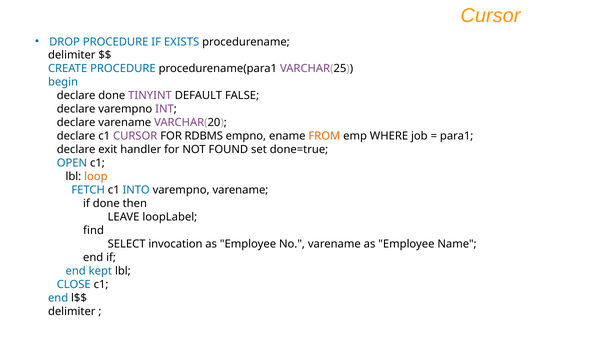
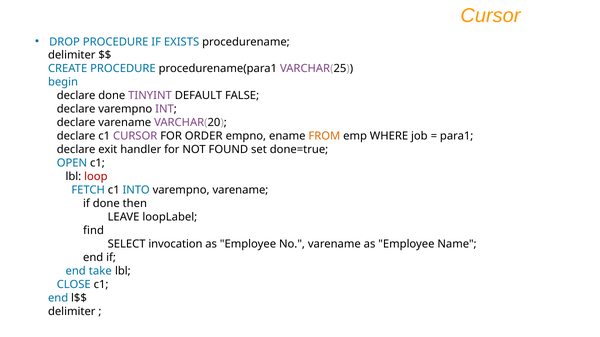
RDBMS: RDBMS -> ORDER (204, 136)
loop colour: orange -> red (96, 177)
kept: kept -> take (100, 271)
